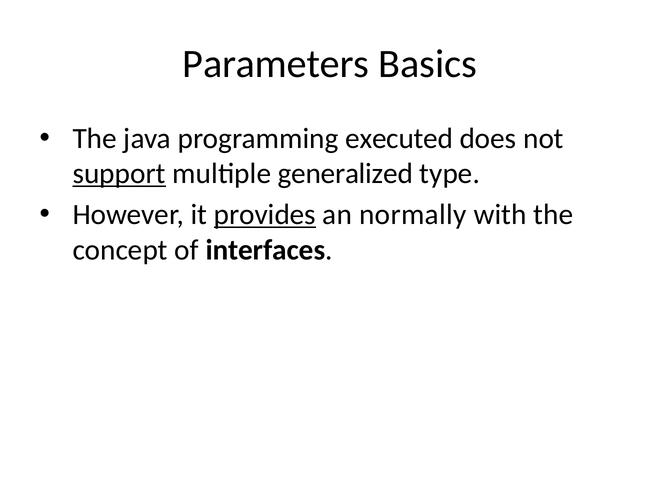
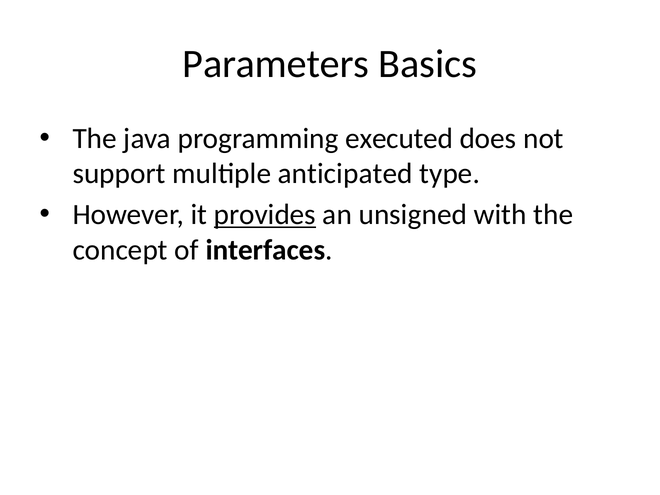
support underline: present -> none (119, 174)
generalized: generalized -> anticipated (345, 174)
normally: normally -> unsigned (413, 215)
